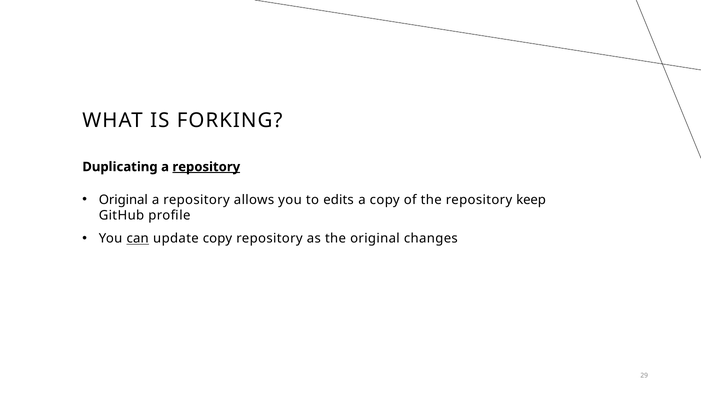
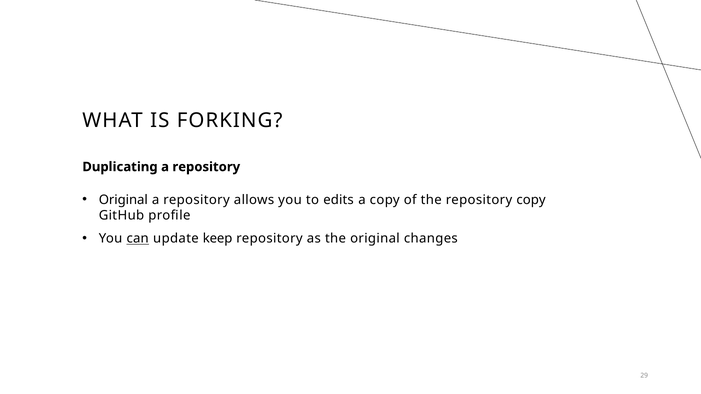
repository underline: present -> none (206, 167)
repository keep: keep -> copy (531, 200)
update copy: copy -> keep (218, 239)
